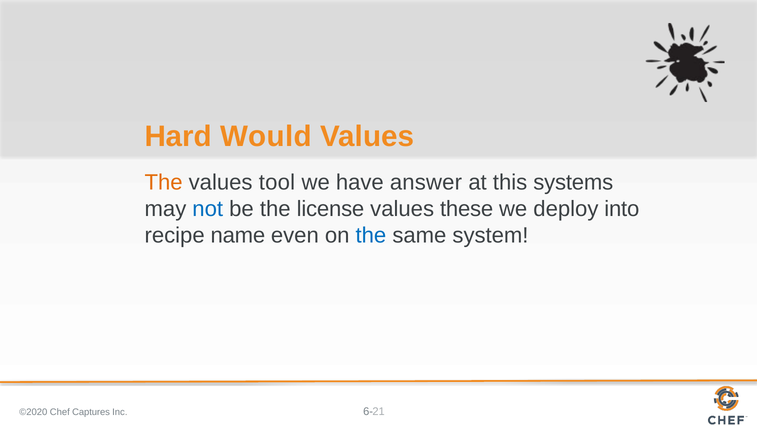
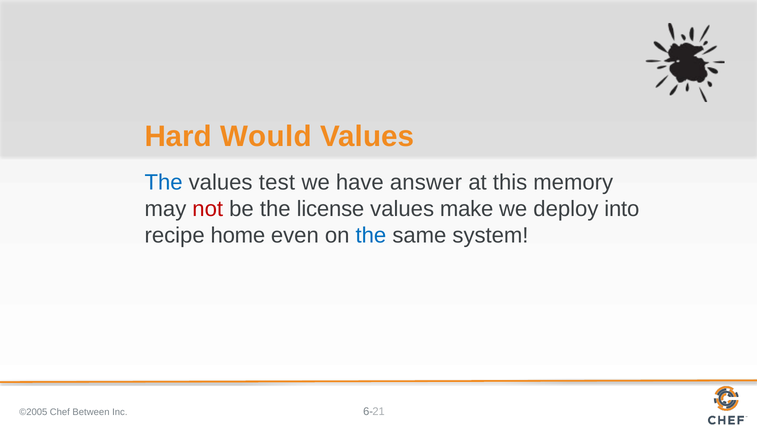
The colour: orange -> blue (164, 182)
tool: tool -> test (277, 182)
systems: systems -> memory (573, 182)
not colour: blue -> red (208, 209)
these: these -> make (467, 209)
name: name -> home (238, 235)
©2020: ©2020 -> ©2005 (33, 412)
Captures: Captures -> Between (91, 412)
